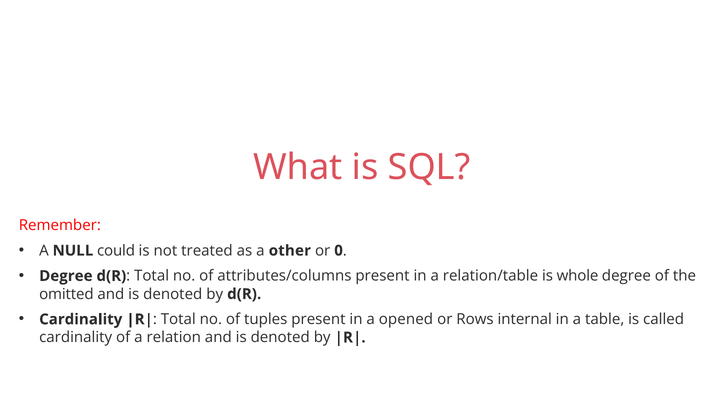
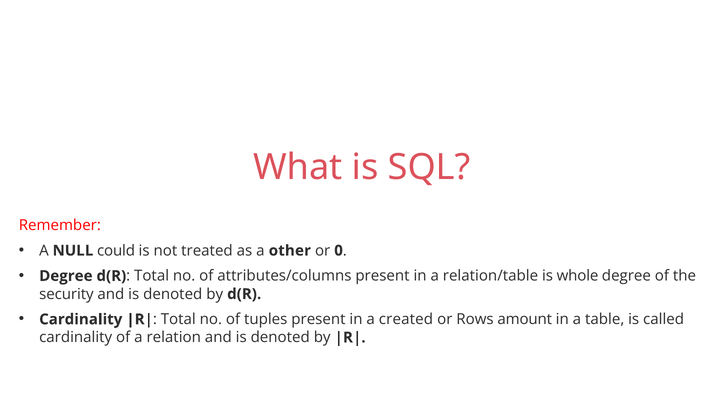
omitted: omitted -> security (66, 294)
opened: opened -> created (406, 320)
internal: internal -> amount (525, 320)
